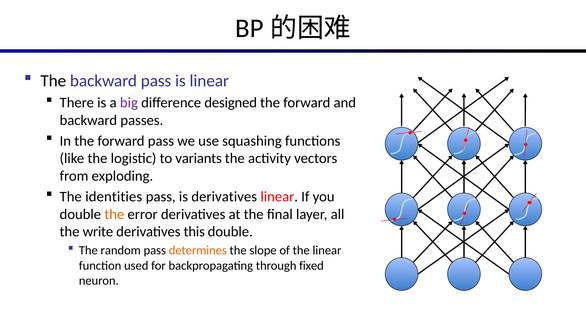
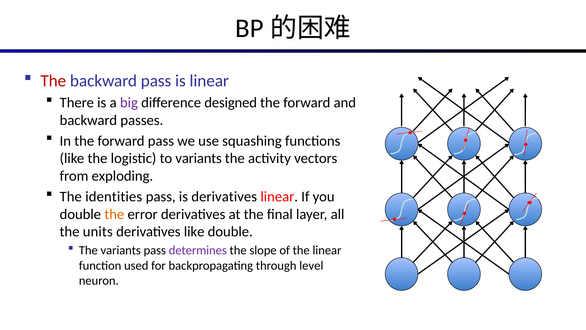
The colour: black -> red (53, 81)
write: write -> units (98, 232)
derivatives this: this -> like (194, 232)
The random: random -> variants (121, 250)
determines colour: orange -> purple (198, 250)
fixed: fixed -> level (311, 265)
